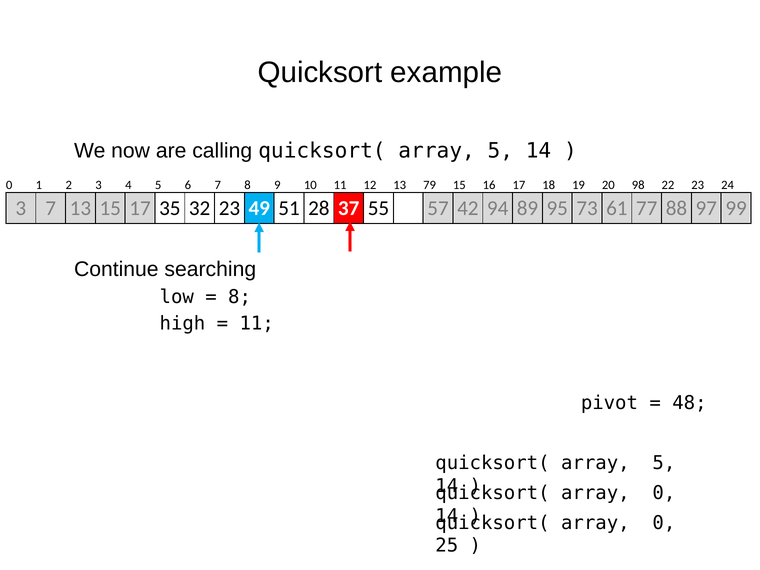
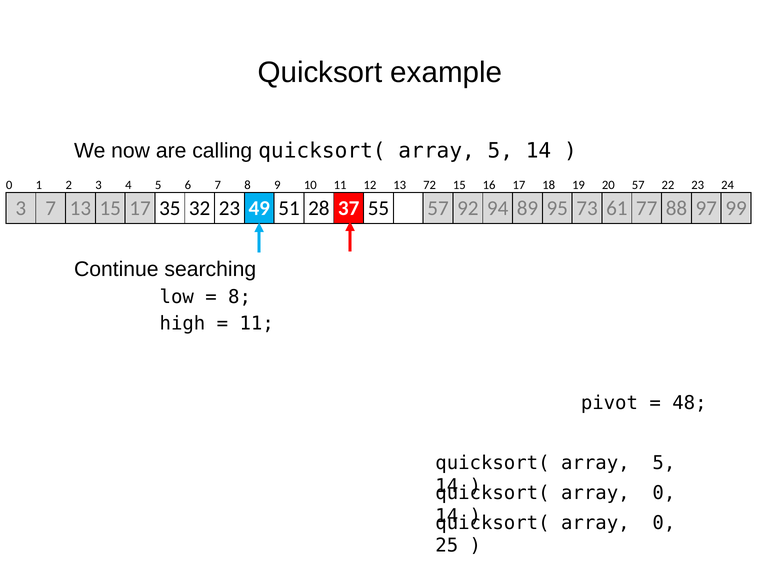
79: 79 -> 72 (430, 185)
20 98: 98 -> 57 (638, 185)
42: 42 -> 92 (468, 208)
